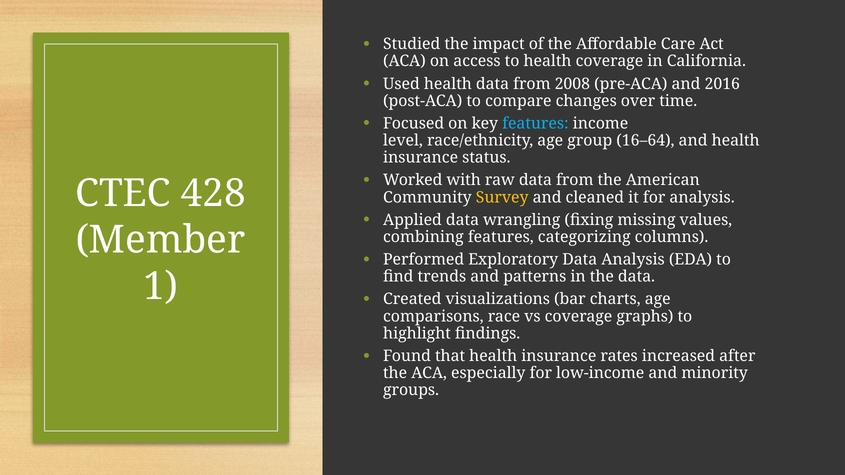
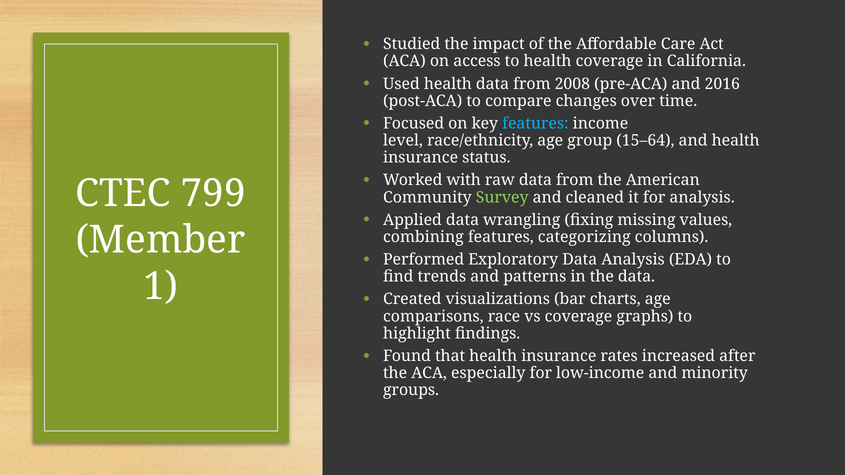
16–64: 16–64 -> 15–64 (645, 141)
428: 428 -> 799 (213, 194)
Survey colour: yellow -> light green (502, 197)
